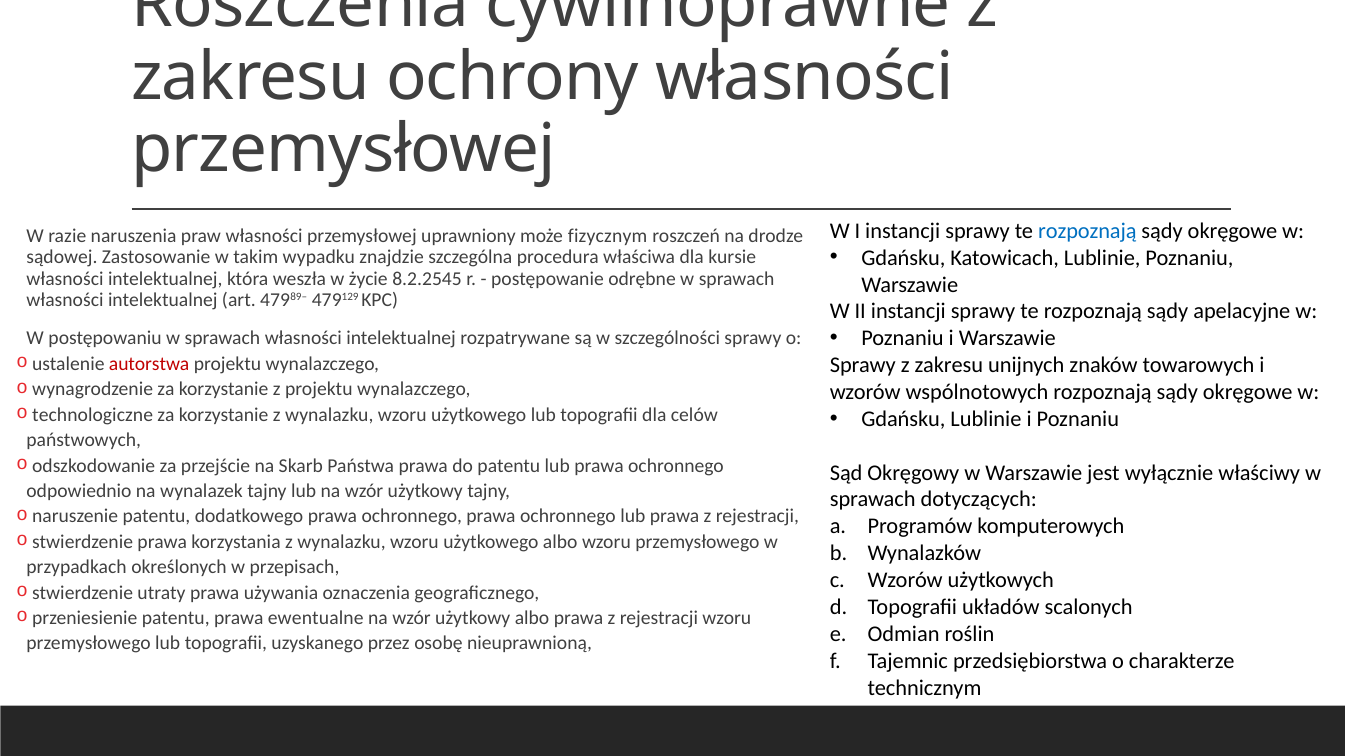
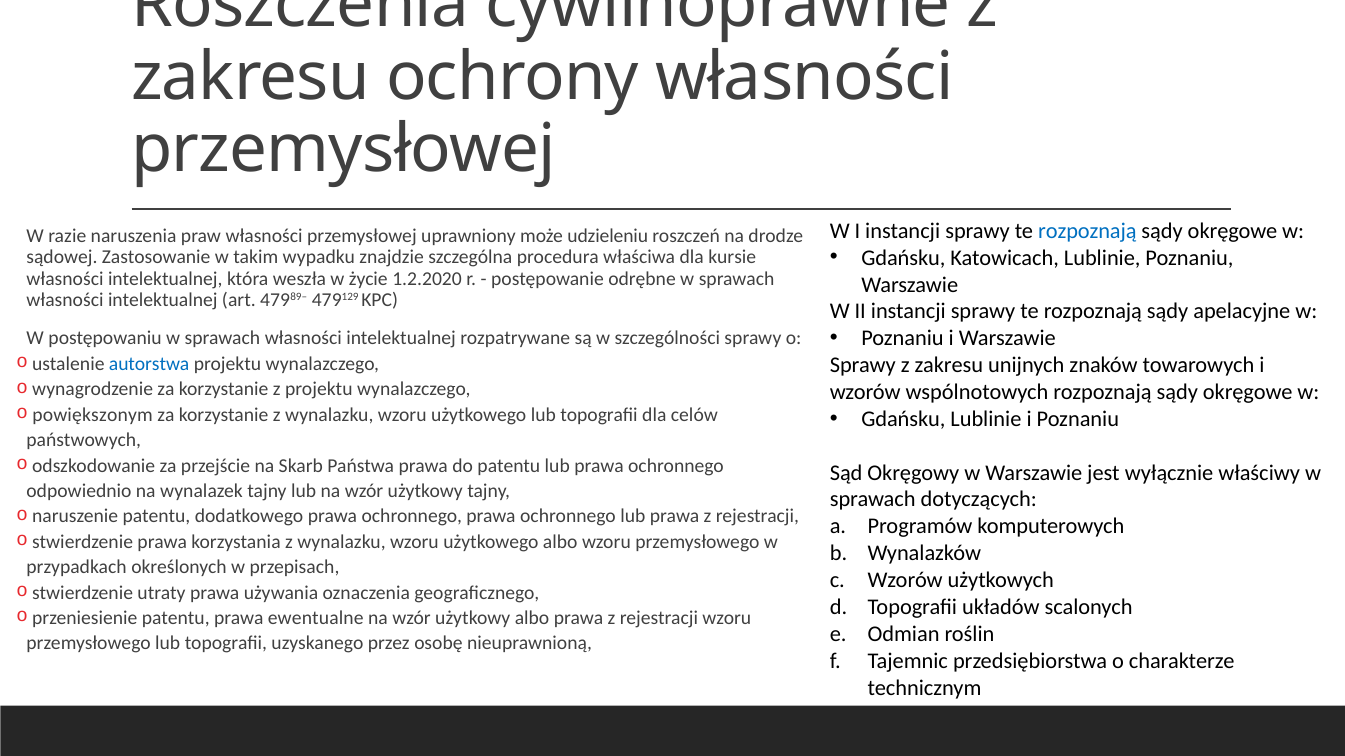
fizycznym: fizycznym -> udzieleniu (608, 236)
8.2.2545: 8.2.2545 -> 1.2.2020 (427, 279)
autorstwa colour: red -> blue (149, 364)
technologiczne: technologiczne -> powiększonym (93, 415)
